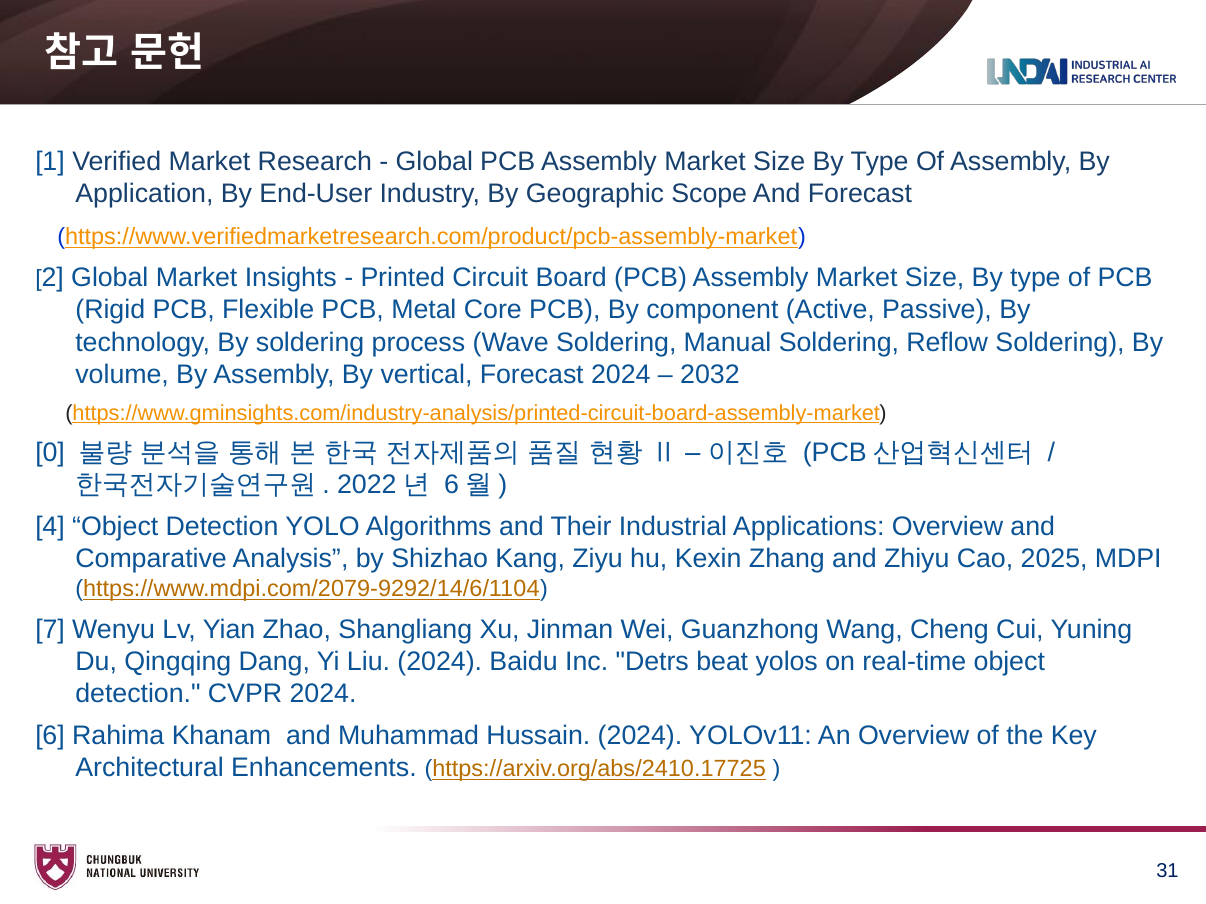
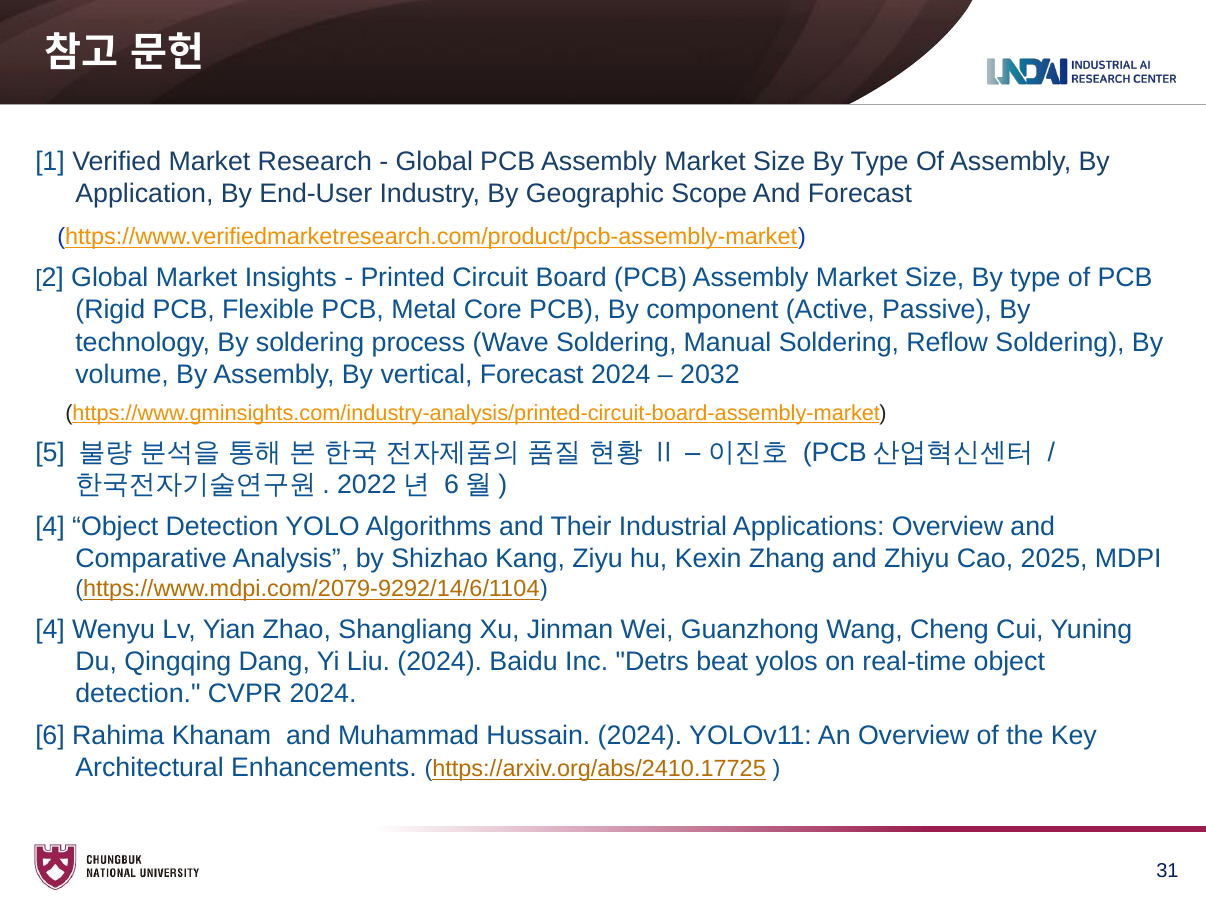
0: 0 -> 5 (50, 453)
7: 7 -> 4 (50, 630)
